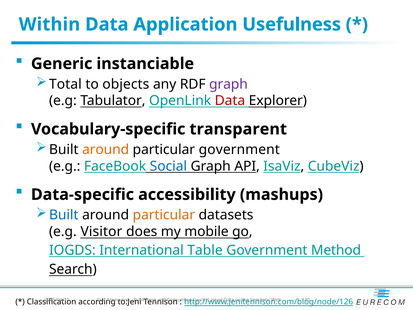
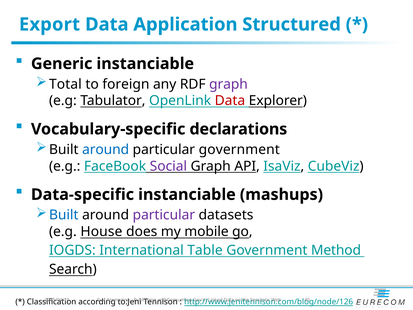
Within: Within -> Export (49, 24)
Usefulness: Usefulness -> Structured (292, 24)
objects: objects -> foreign (126, 84)
transparent: transparent -> declarations (238, 129)
around colour: orange -> blue (106, 150)
Social colour: blue -> purple (168, 166)
Data-specific accessibility: accessibility -> instanciable (187, 194)
particular colour: orange -> purple (164, 215)
Visitor: Visitor -> House (101, 231)
